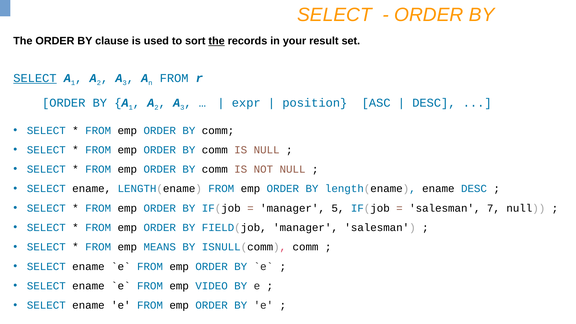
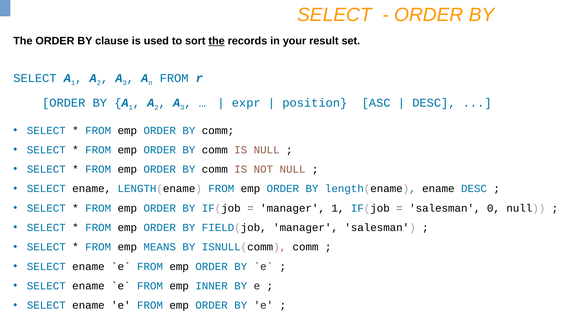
SELECT underline: present -> none (35, 78)
manager 5: 5 -> 1 (338, 208)
7: 7 -> 0 (493, 208)
VIDEO: VIDEO -> INNER (212, 286)
